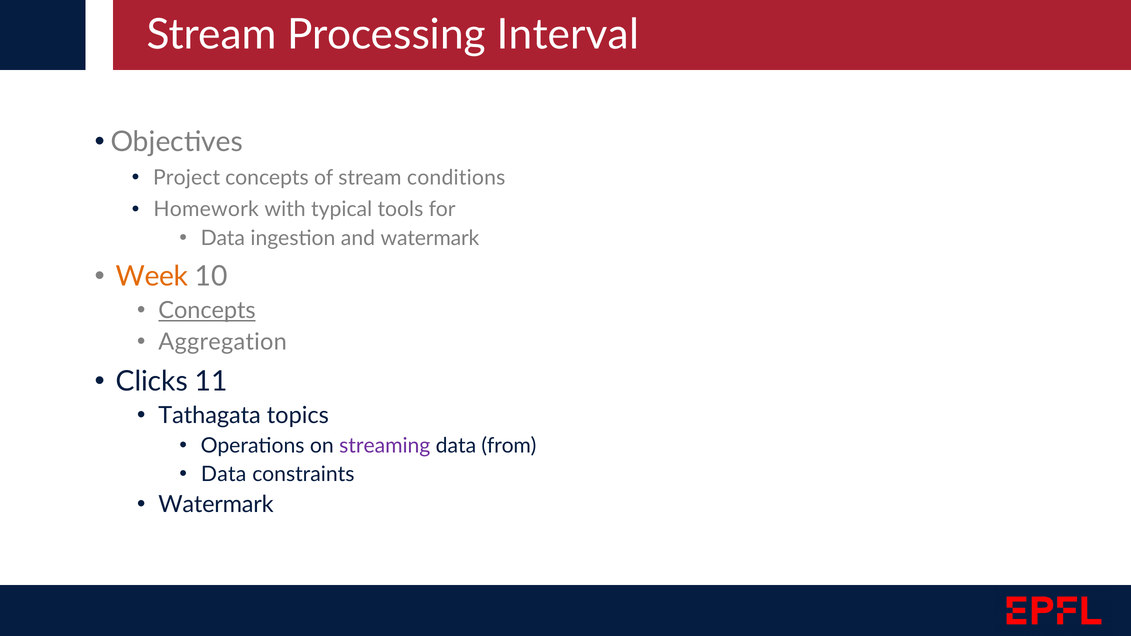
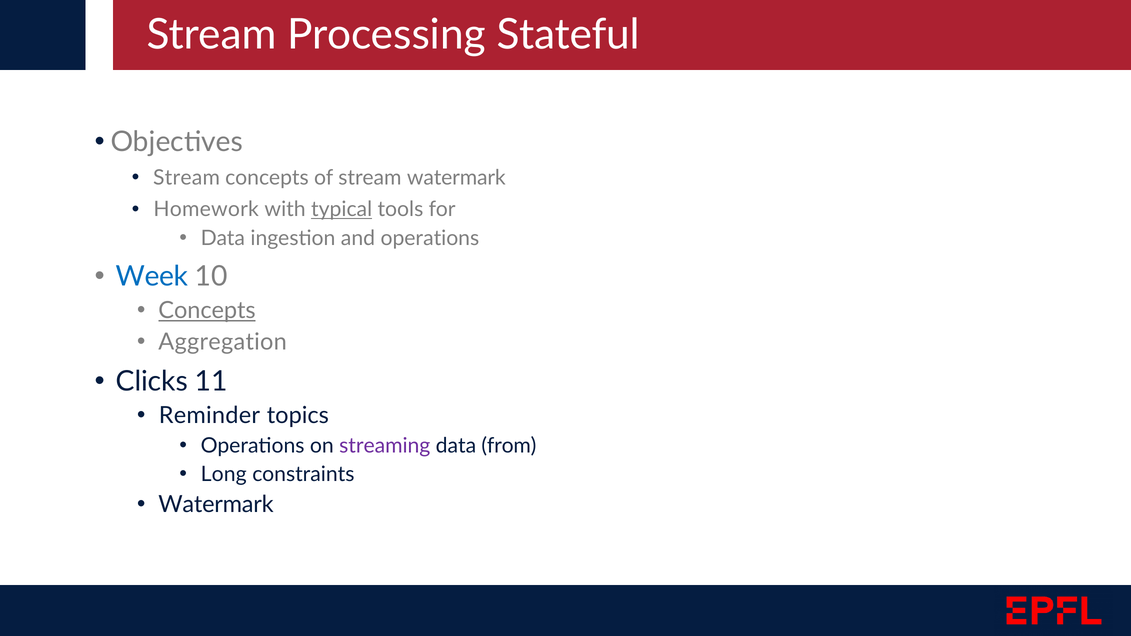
Interval: Interval -> Stateful (568, 35)
Project: Project -> Stream (187, 178)
stream conditions: conditions -> watermark (456, 178)
typical underline: none -> present (342, 209)
and watermark: watermark -> operations (430, 238)
Week colour: orange -> blue (152, 277)
Tathagata: Tathagata -> Reminder (209, 416)
Data: Data -> Long (224, 474)
